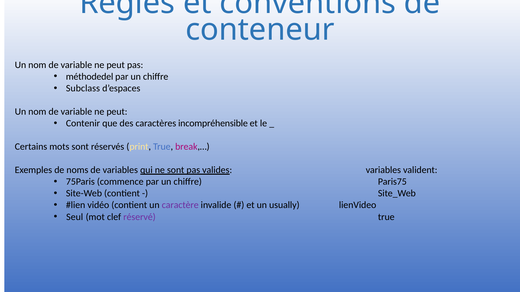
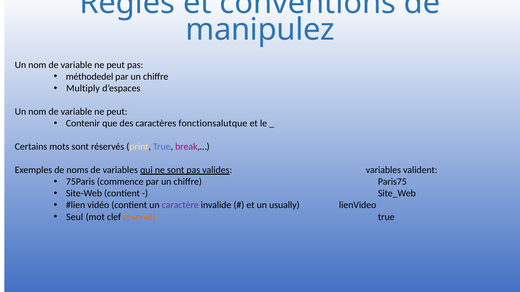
conteneur: conteneur -> manipulez (260, 30)
Subclass: Subclass -> Multiply (83, 88)
incompréhensible: incompréhensible -> fonctionsalutque (213, 124)
réservé colour: purple -> orange (139, 217)
